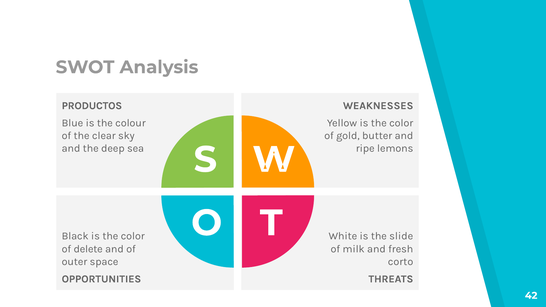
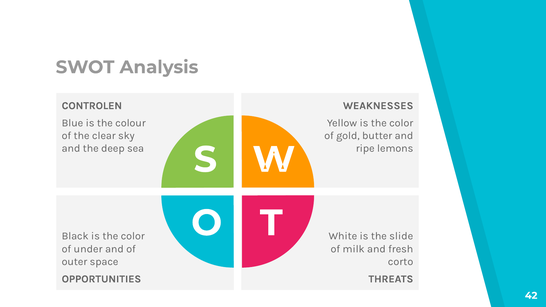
PRODUCTOS: PRODUCTOS -> CONTROLEN (92, 106)
delete: delete -> under (88, 249)
